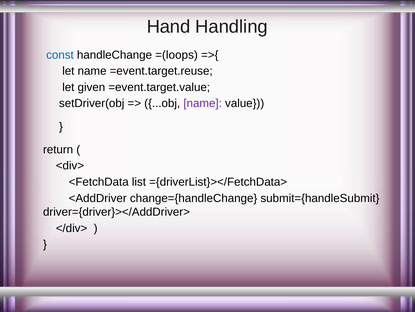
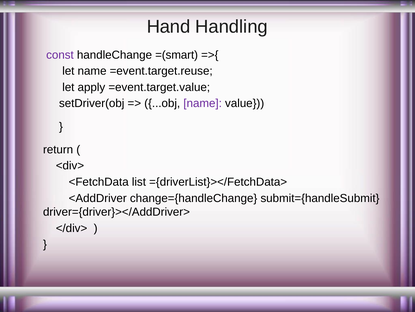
const colour: blue -> purple (60, 55)
=(loops: =(loops -> =(smart (177, 55)
given: given -> apply (91, 87)
